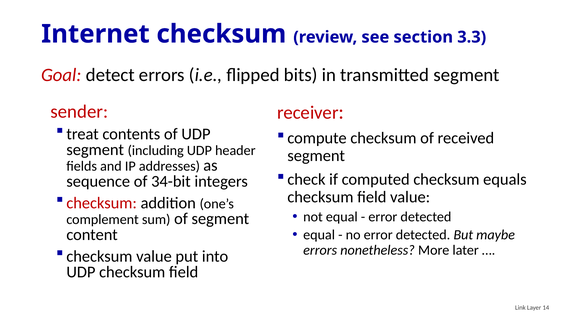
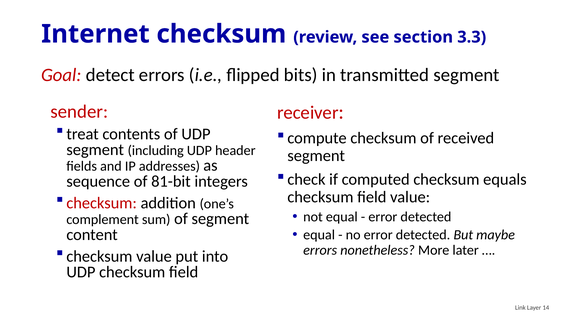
34-bit: 34-bit -> 81-bit (171, 181)
